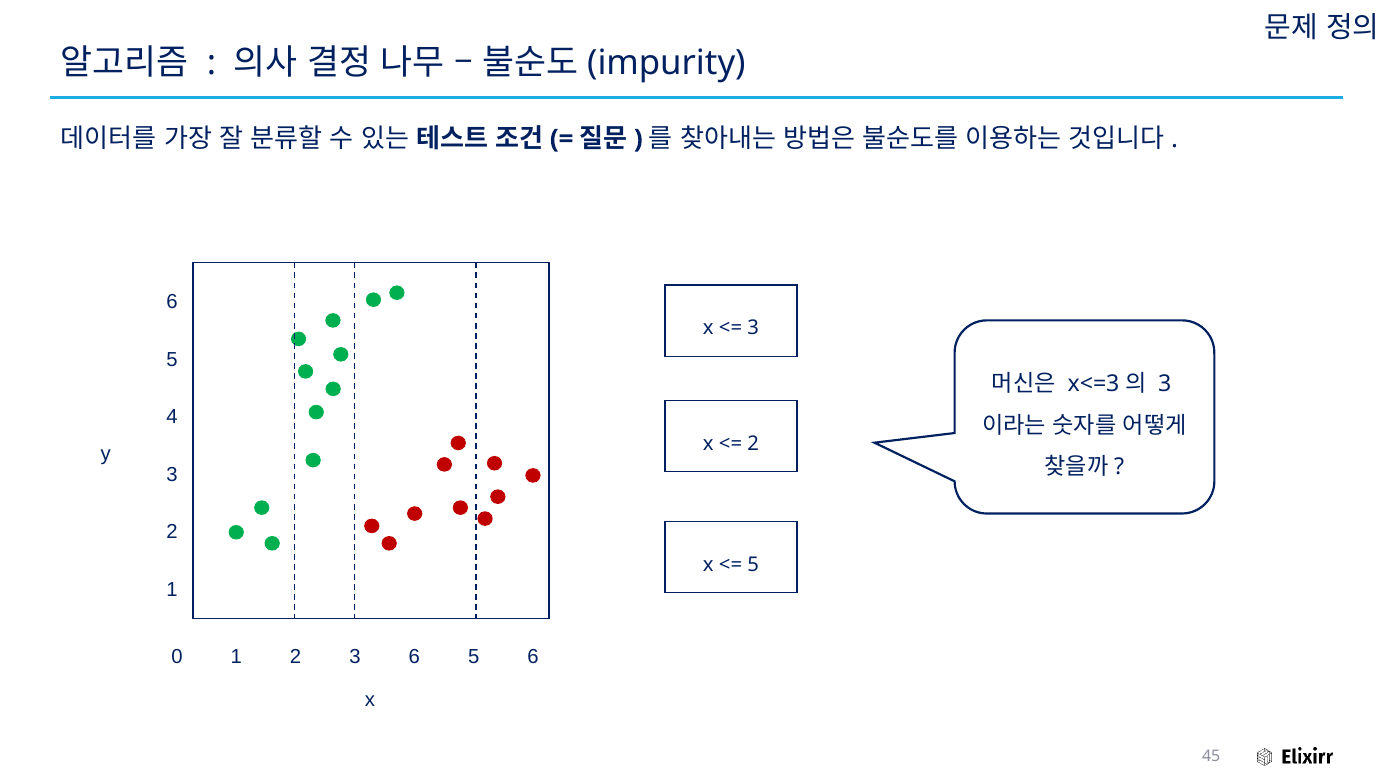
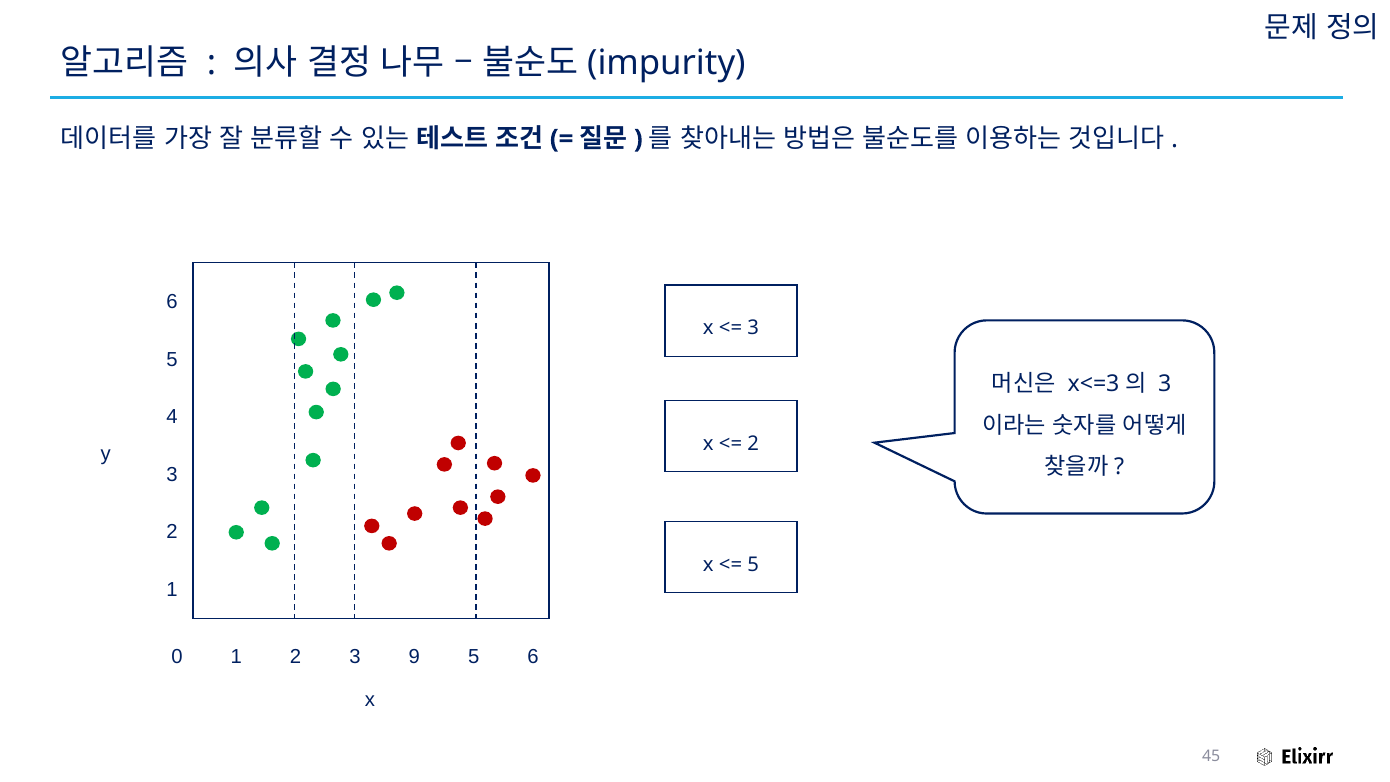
3 6: 6 -> 9 (414, 656)
